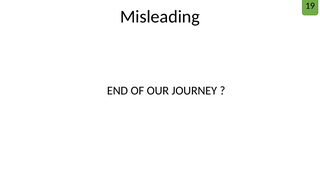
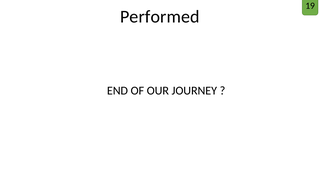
Misleading: Misleading -> Performed (160, 17)
